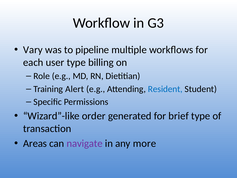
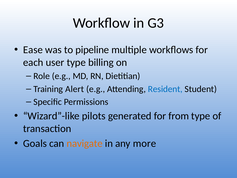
Vary: Vary -> Ease (33, 50)
order: order -> pilots (94, 116)
brief: brief -> from (179, 116)
Areas: Areas -> Goals (35, 143)
navigate colour: purple -> orange (85, 143)
